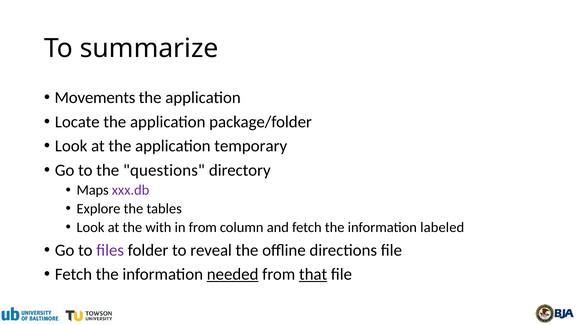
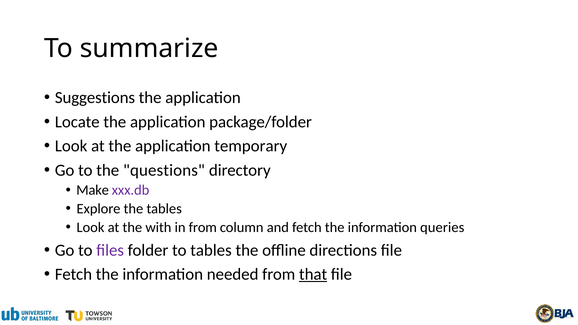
Movements: Movements -> Suggestions (95, 98)
Maps: Maps -> Make (93, 190)
labeled: labeled -> queries (442, 227)
to reveal: reveal -> tables (211, 250)
needed underline: present -> none (233, 275)
